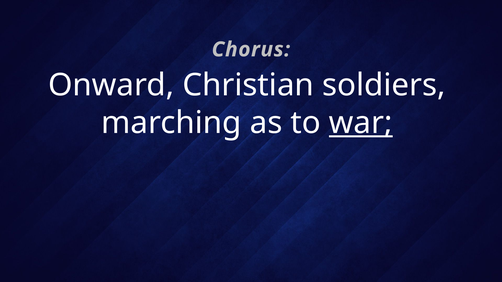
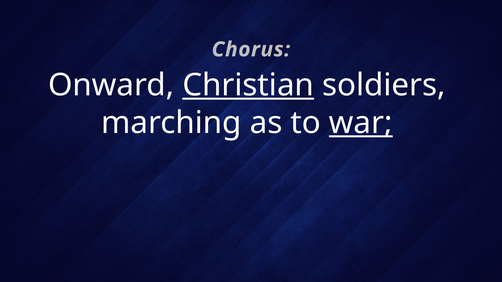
Christian underline: none -> present (248, 85)
